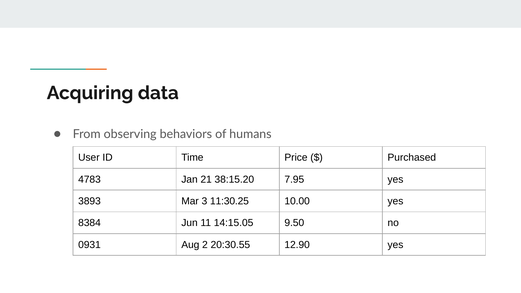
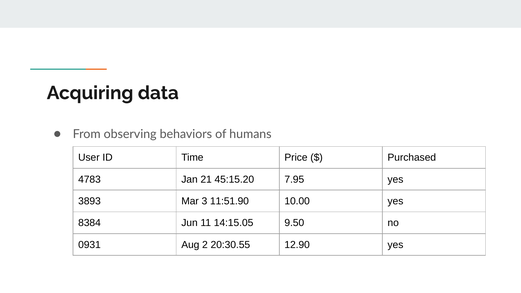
38:15.20: 38:15.20 -> 45:15.20 (234, 179)
11:30.25: 11:30.25 -> 11:51.90 (229, 201)
